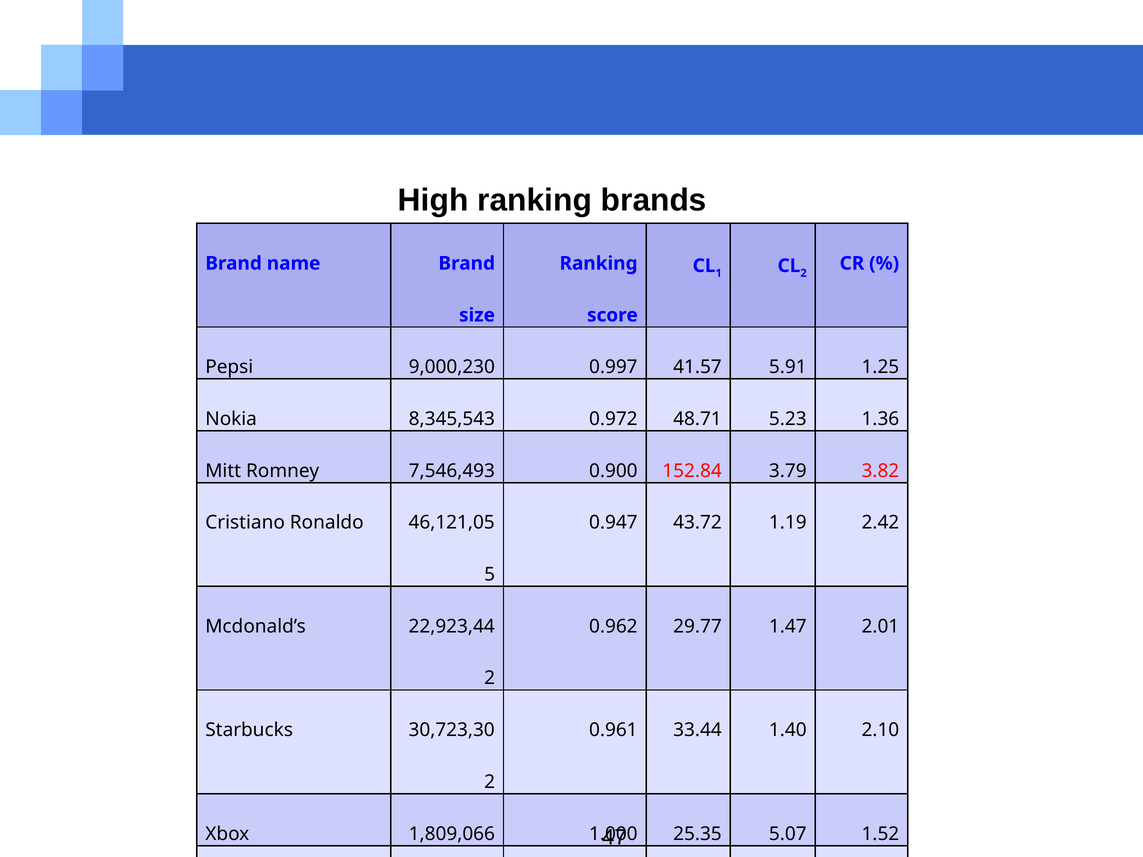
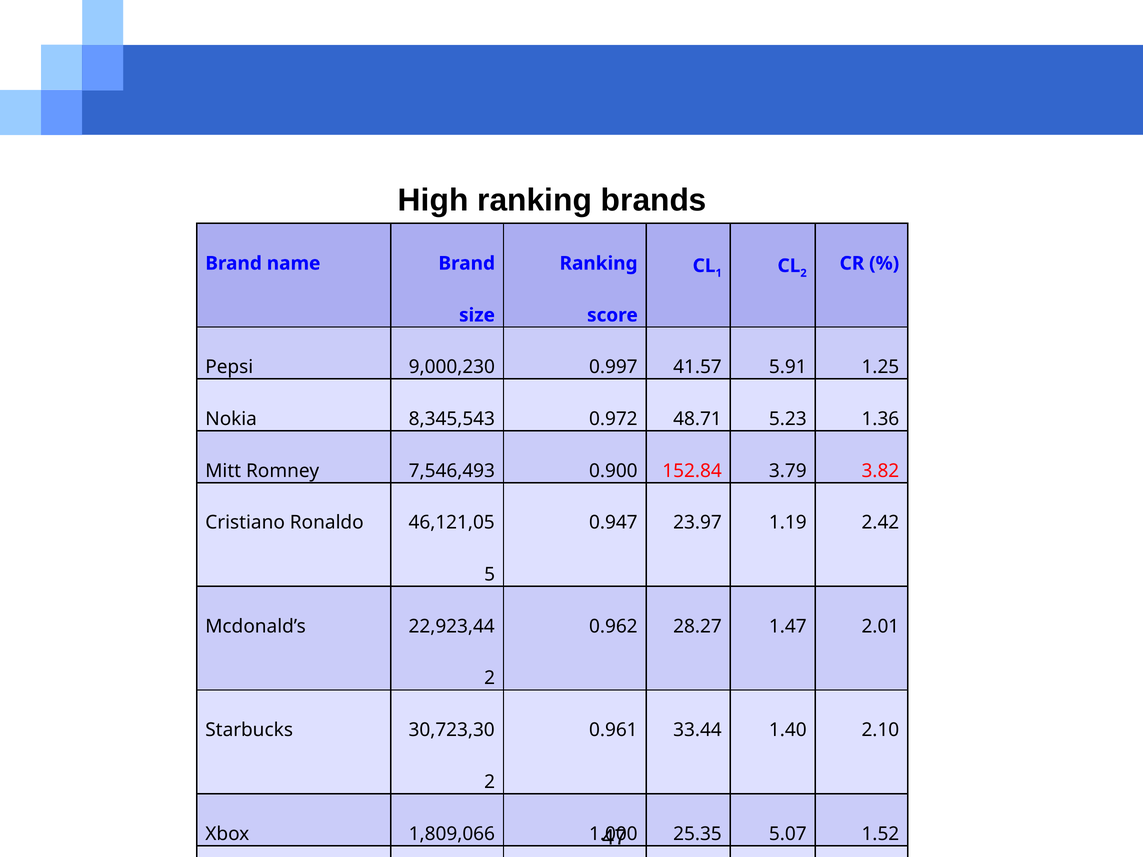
43.72: 43.72 -> 23.97 (697, 523)
29.77: 29.77 -> 28.27 (697, 627)
